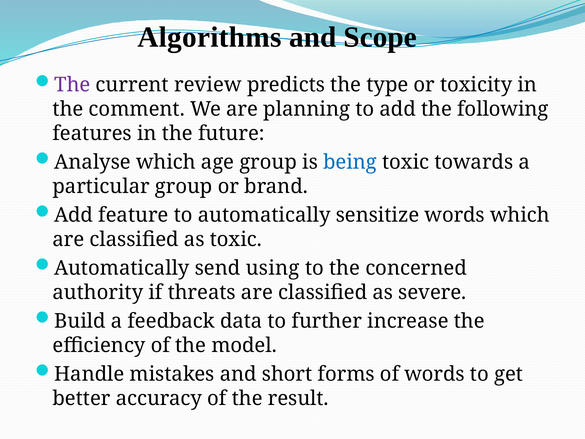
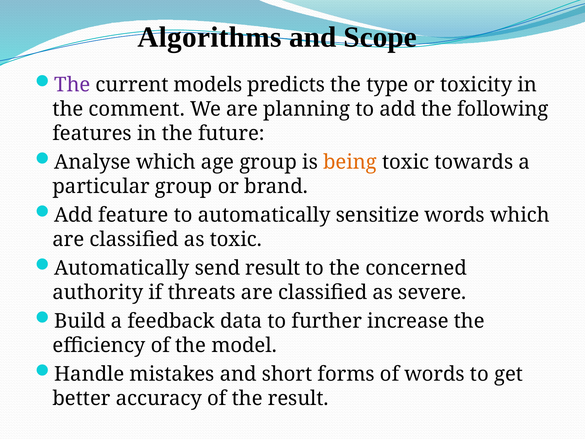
review: review -> models (208, 85)
being colour: blue -> orange (350, 162)
send using: using -> result (273, 268)
